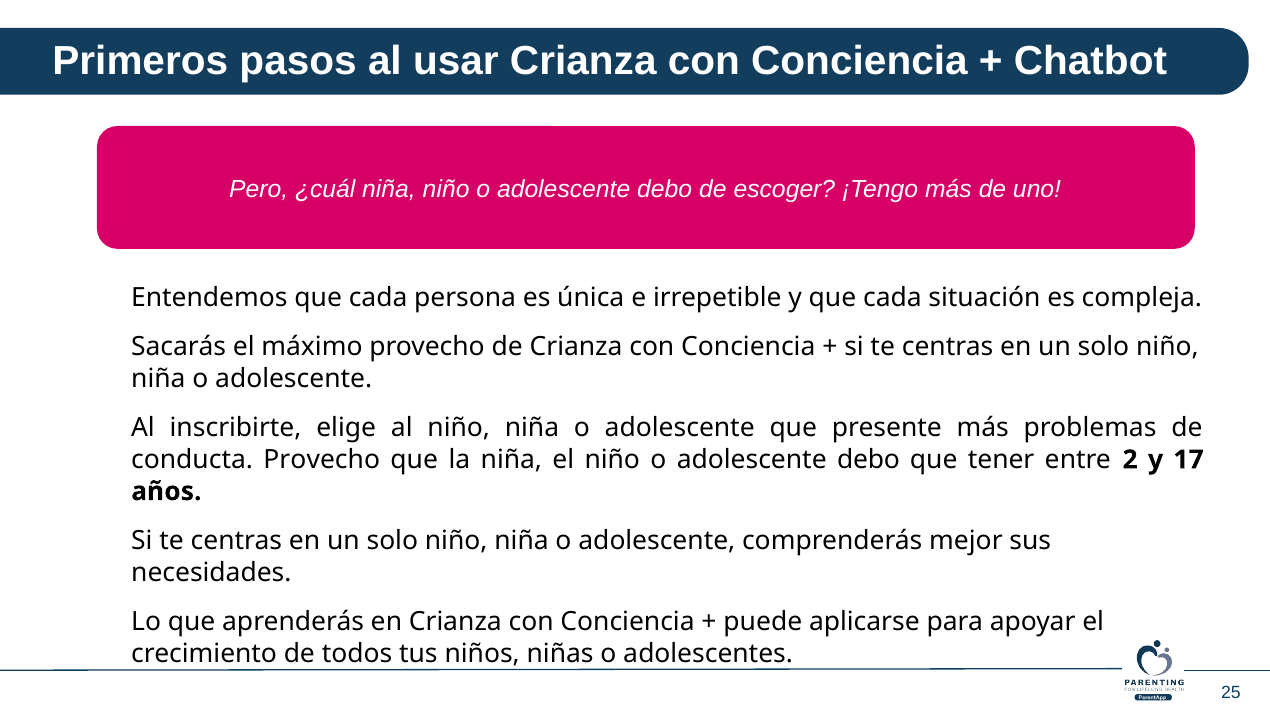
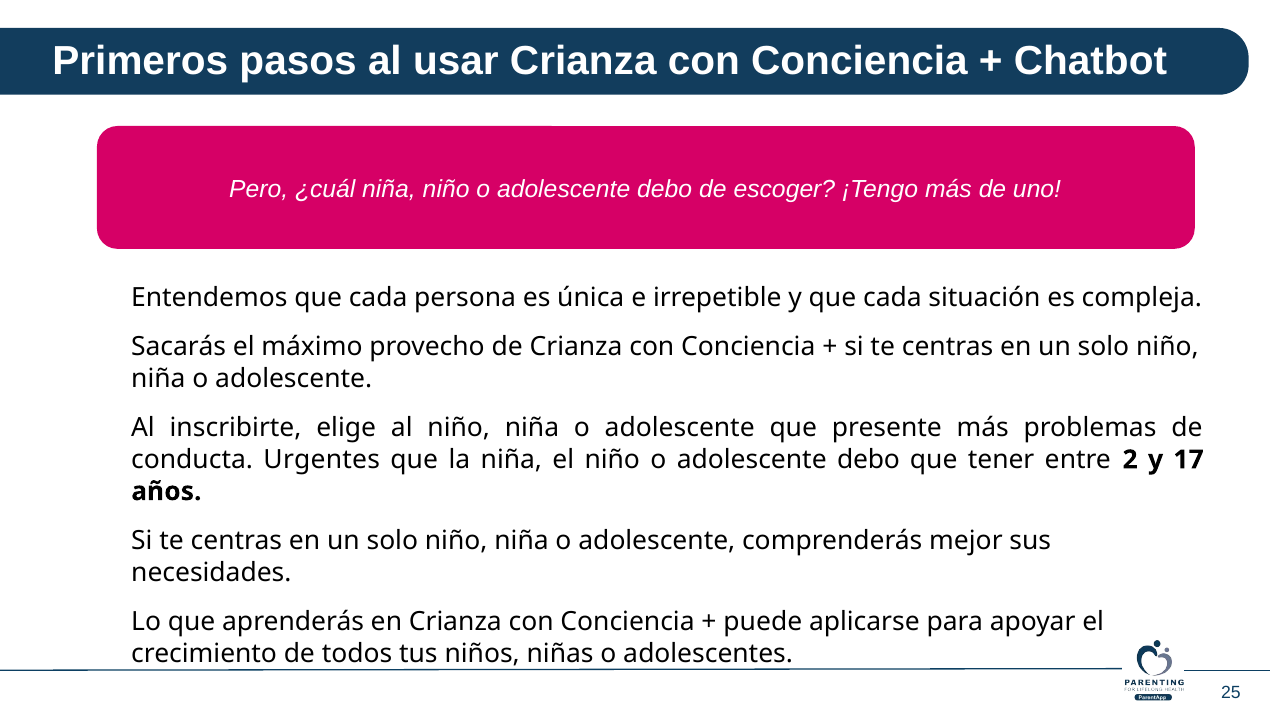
conducta Provecho: Provecho -> Urgentes (322, 460)
